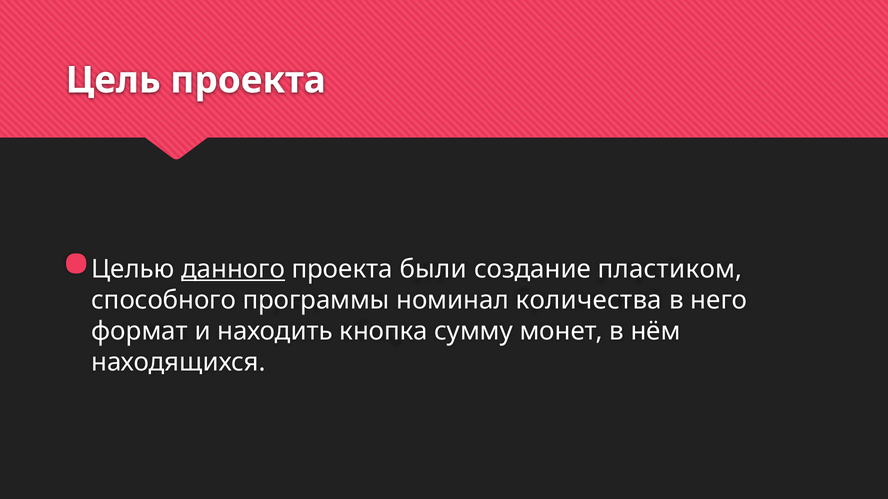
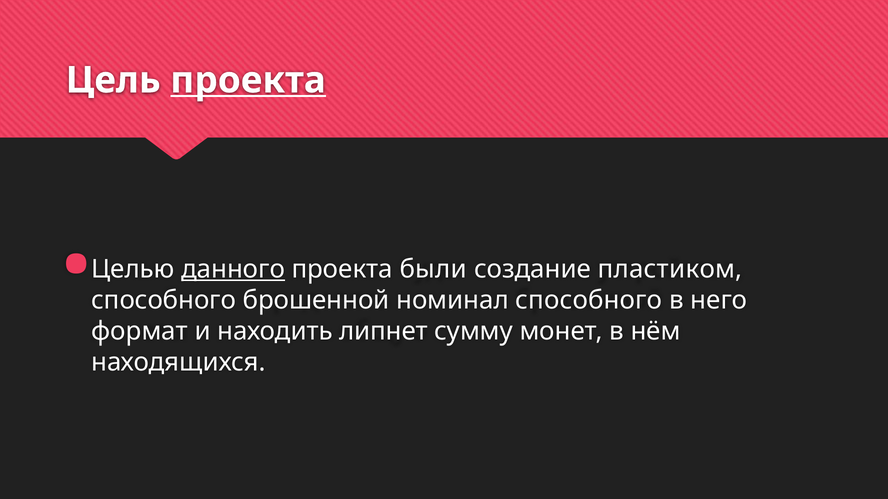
проекта underline: none -> present (248, 80)
программы: программы -> брошенной (316, 300)
номинал количества: количества -> способного (589, 300)
кнопка: кнопка -> липнет (384, 332)
